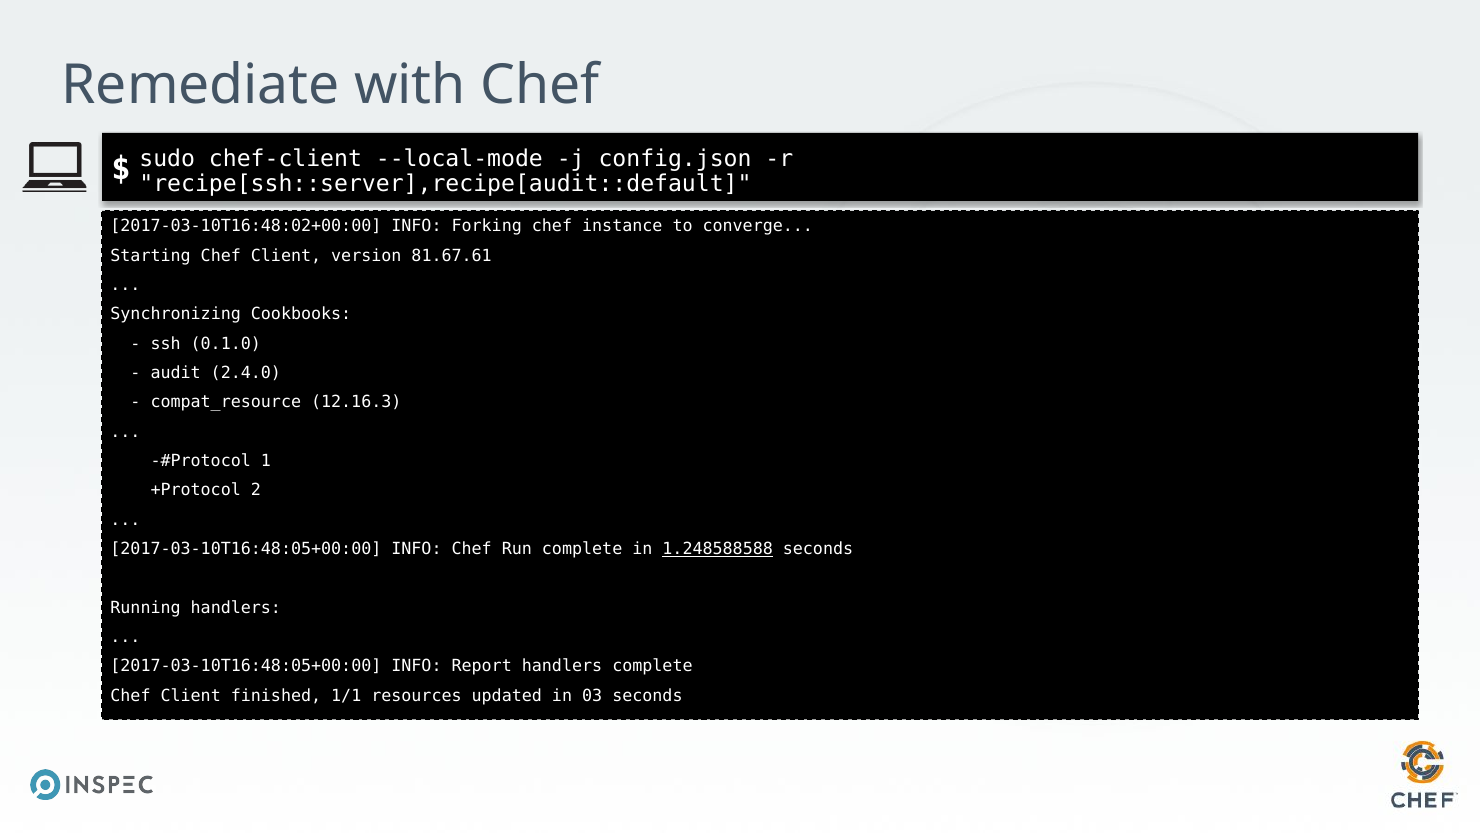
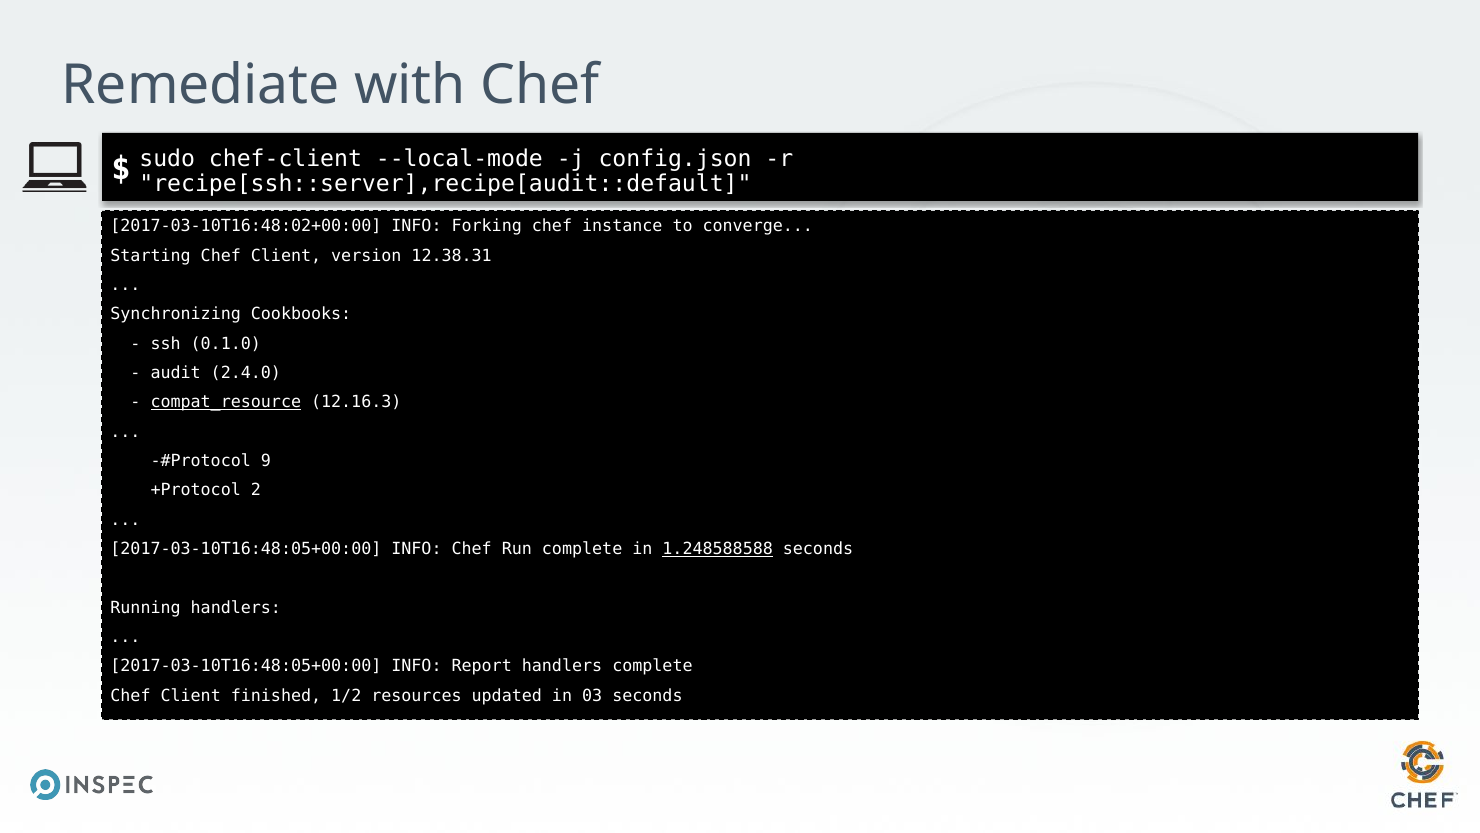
81.67.61: 81.67.61 -> 12.38.31 (452, 256)
compat_resource underline: none -> present (226, 402)
1: 1 -> 9 (266, 461)
1/1: 1/1 -> 1/2 (346, 695)
